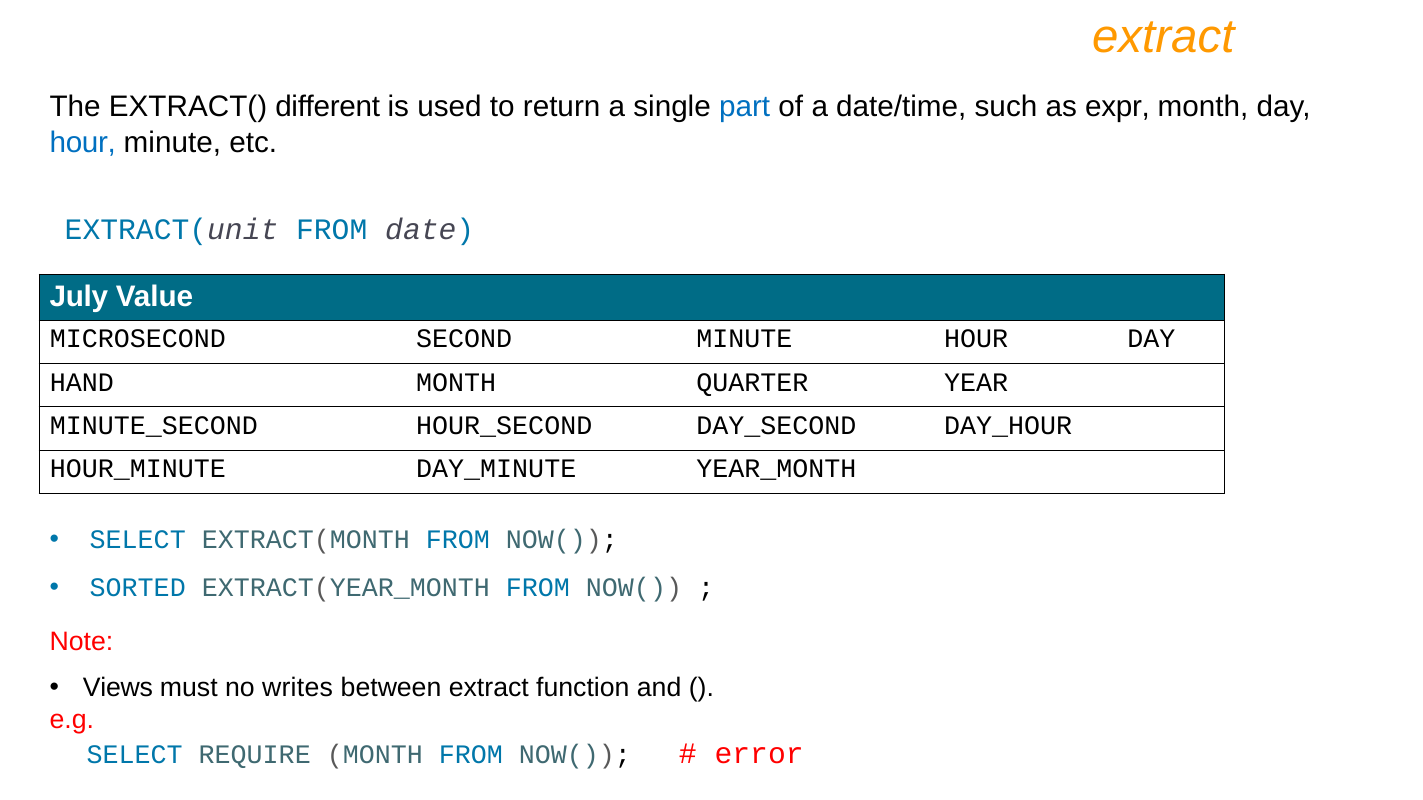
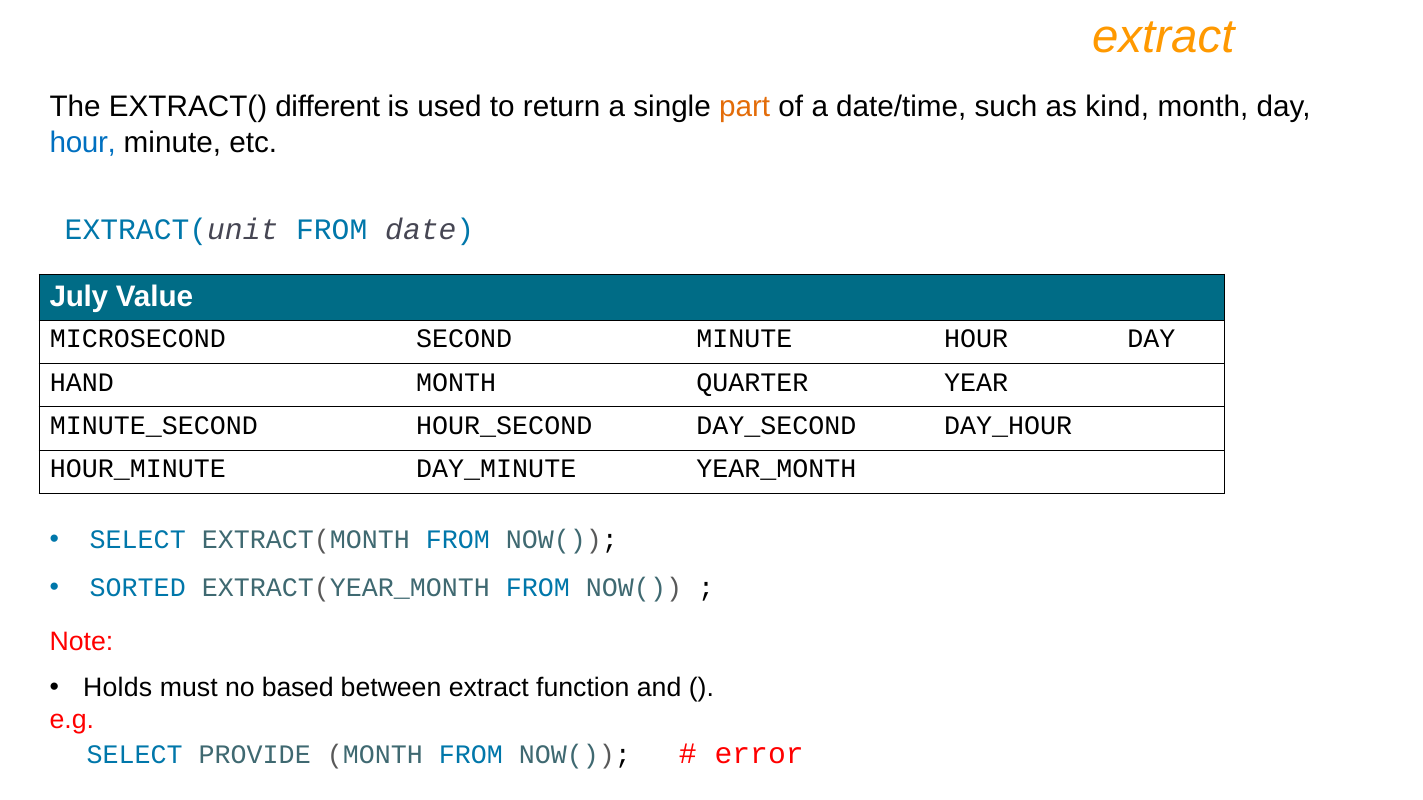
part colour: blue -> orange (745, 107)
expr: expr -> kind (1117, 107)
Views: Views -> Holds (118, 688)
writes: writes -> based (298, 688)
REQUIRE: REQUIRE -> PROVIDE (255, 755)
